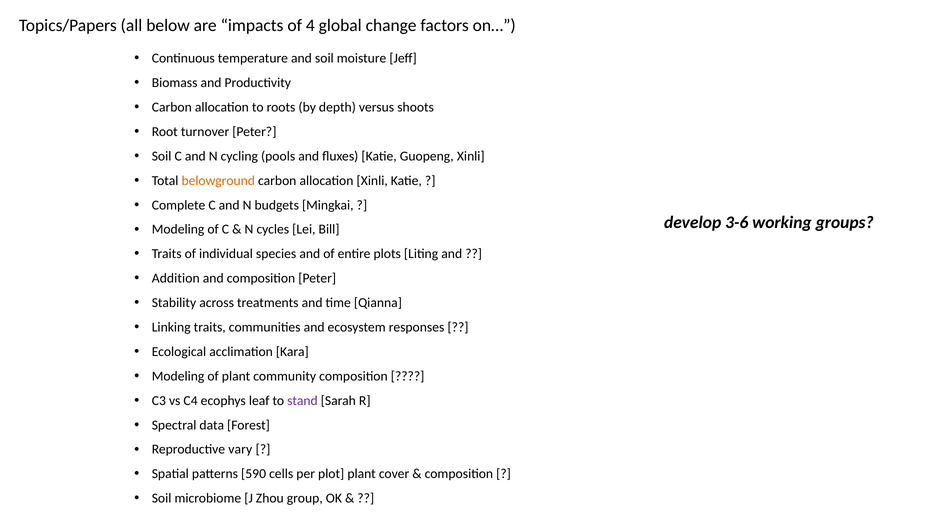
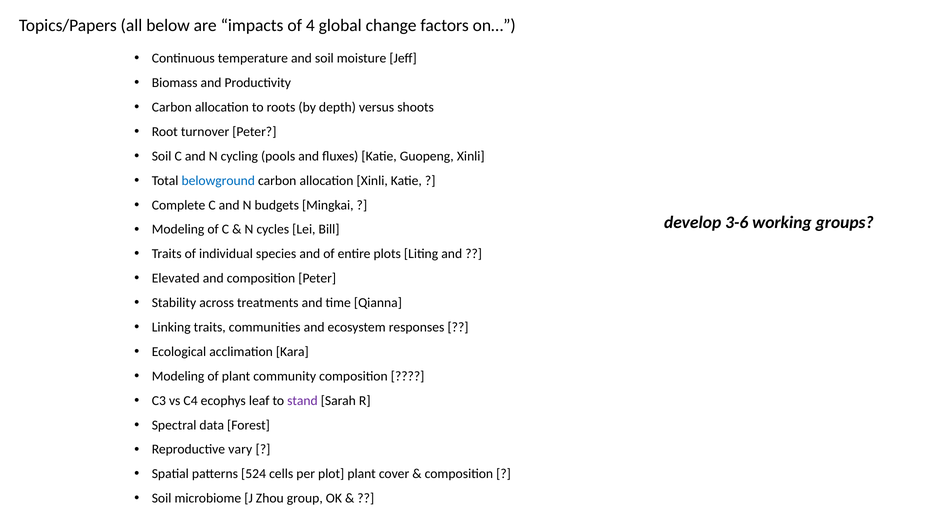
belowground colour: orange -> blue (218, 180)
Addition: Addition -> Elevated (176, 278)
590: 590 -> 524 (254, 474)
